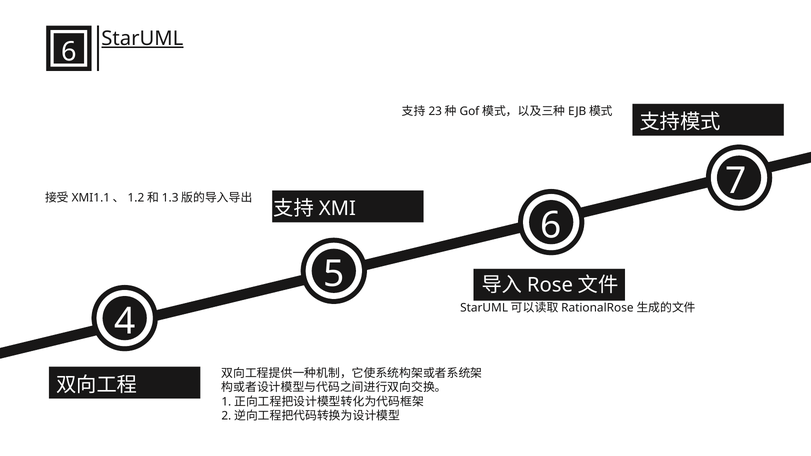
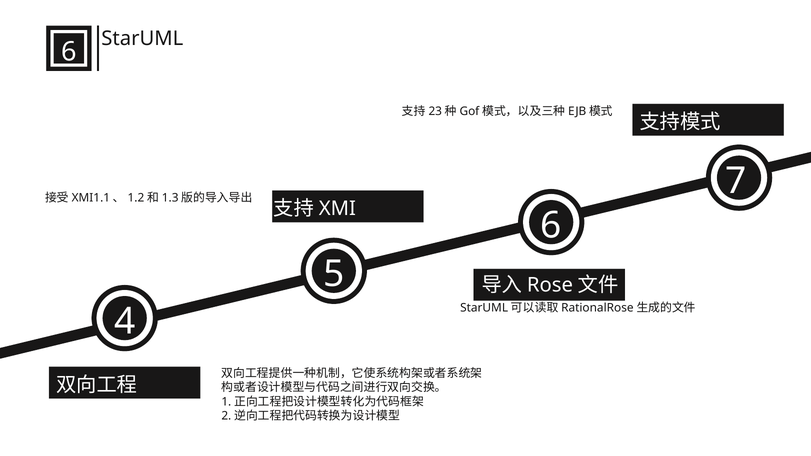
StarUML underline: present -> none (142, 38)
